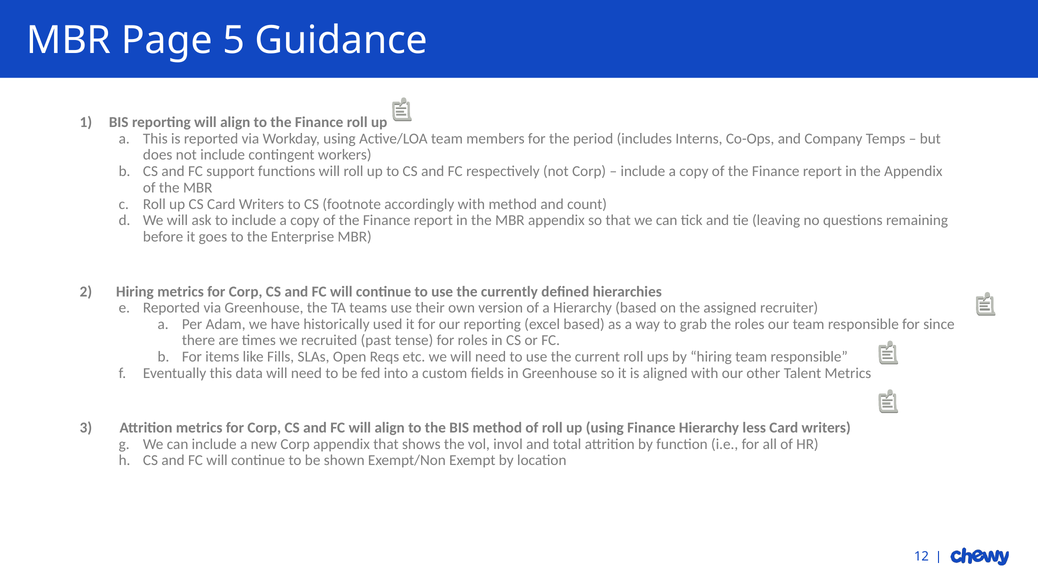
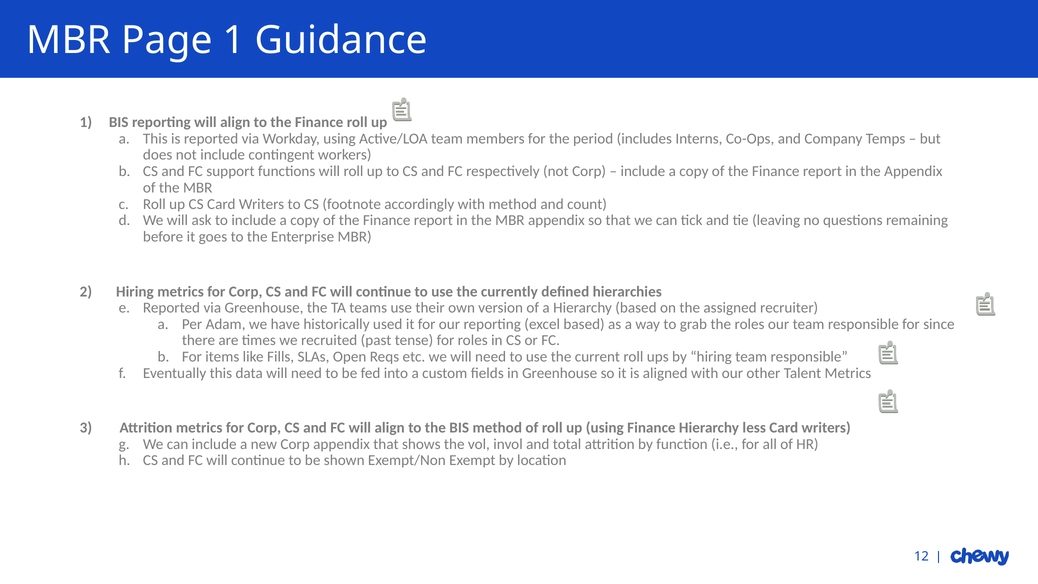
Page 5: 5 -> 1 (234, 40)
